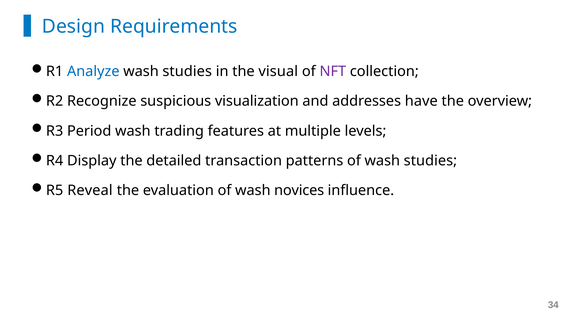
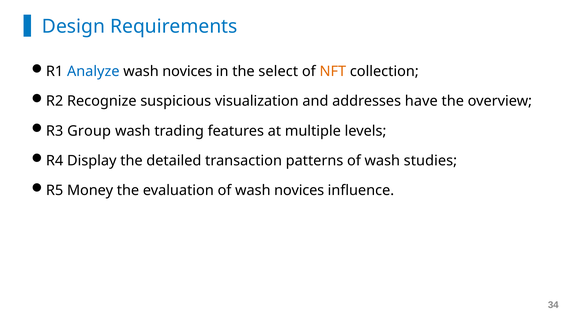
studies: studies -> novices (187, 72)
visual: visual -> select (278, 72)
NFT colour: purple -> orange (333, 72)
Period: Period -> Group (89, 131)
Reveal: Reveal -> Money (90, 190)
